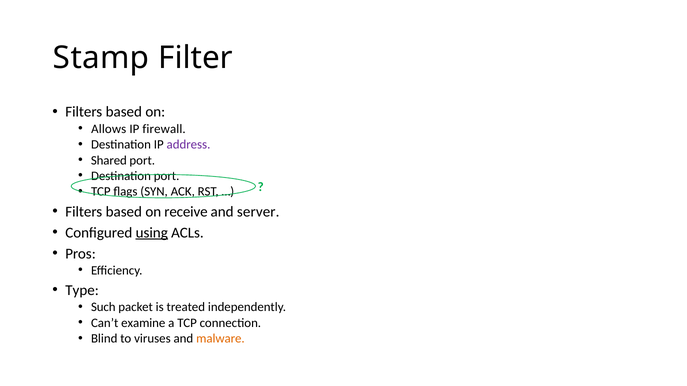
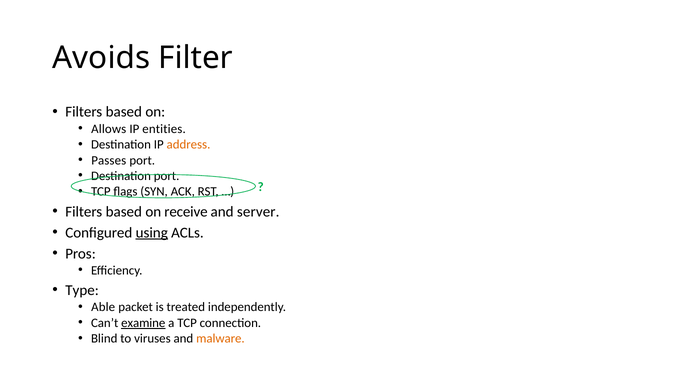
Stamp: Stamp -> Avoids (101, 58)
firewall: firewall -> entities (164, 129)
address colour: purple -> orange (189, 145)
Shared: Shared -> Passes (109, 160)
Such: Such -> Able (103, 307)
examine underline: none -> present (143, 323)
